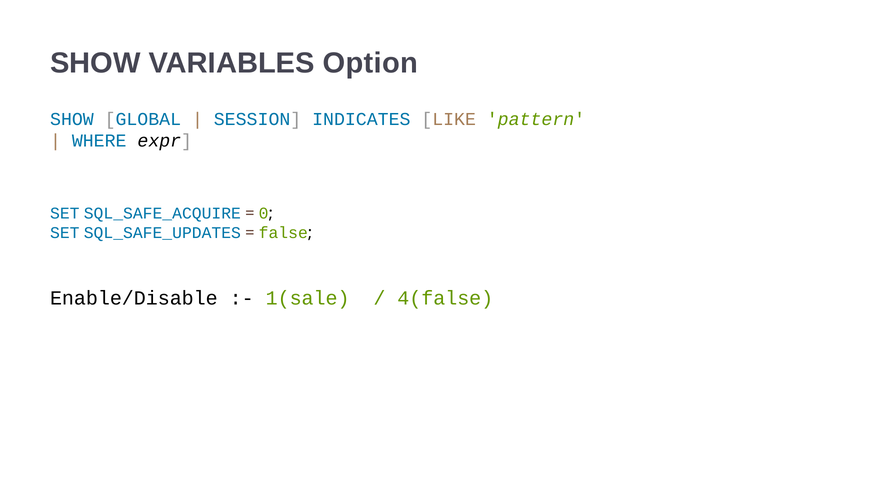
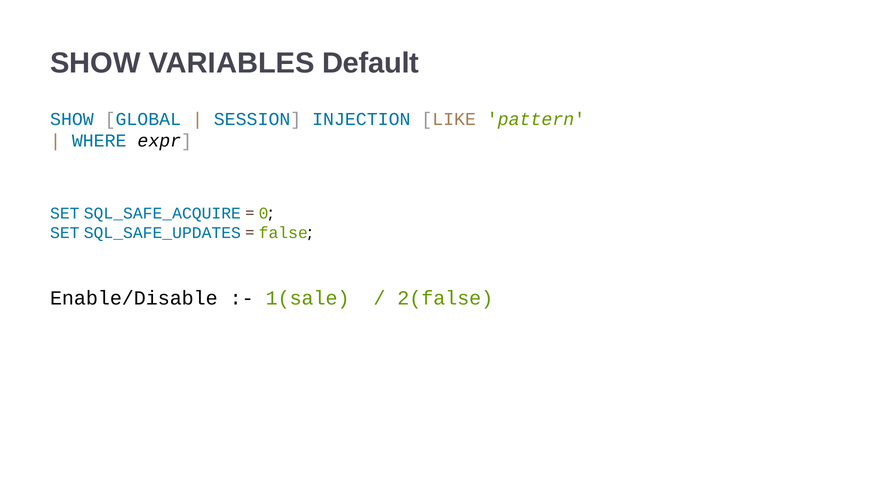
Option: Option -> Default (371, 63)
INDICATES: INDICATES -> INJECTION (361, 119)
4(false: 4(false -> 2(false (445, 298)
